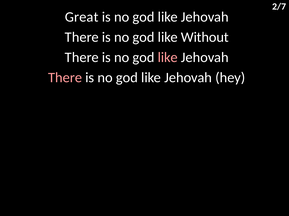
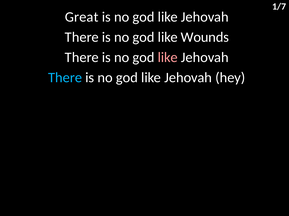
2/7: 2/7 -> 1/7 (279, 7)
Without: Without -> Wounds (205, 37)
There colour: pink -> light blue (65, 78)
